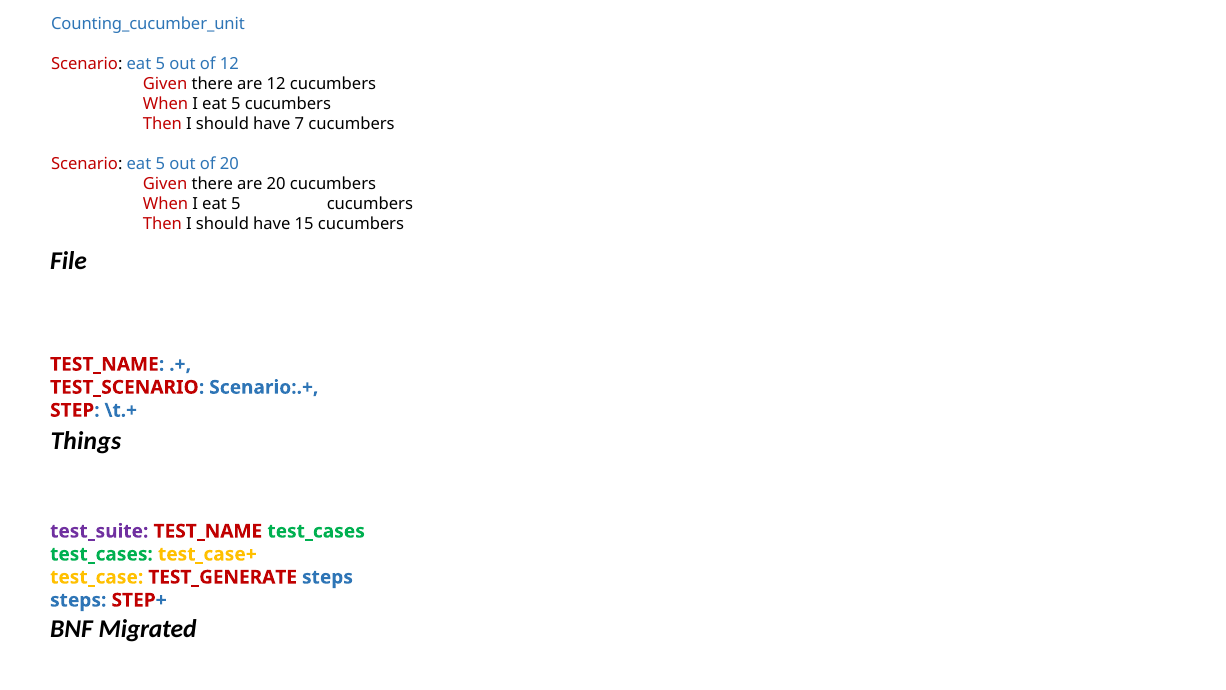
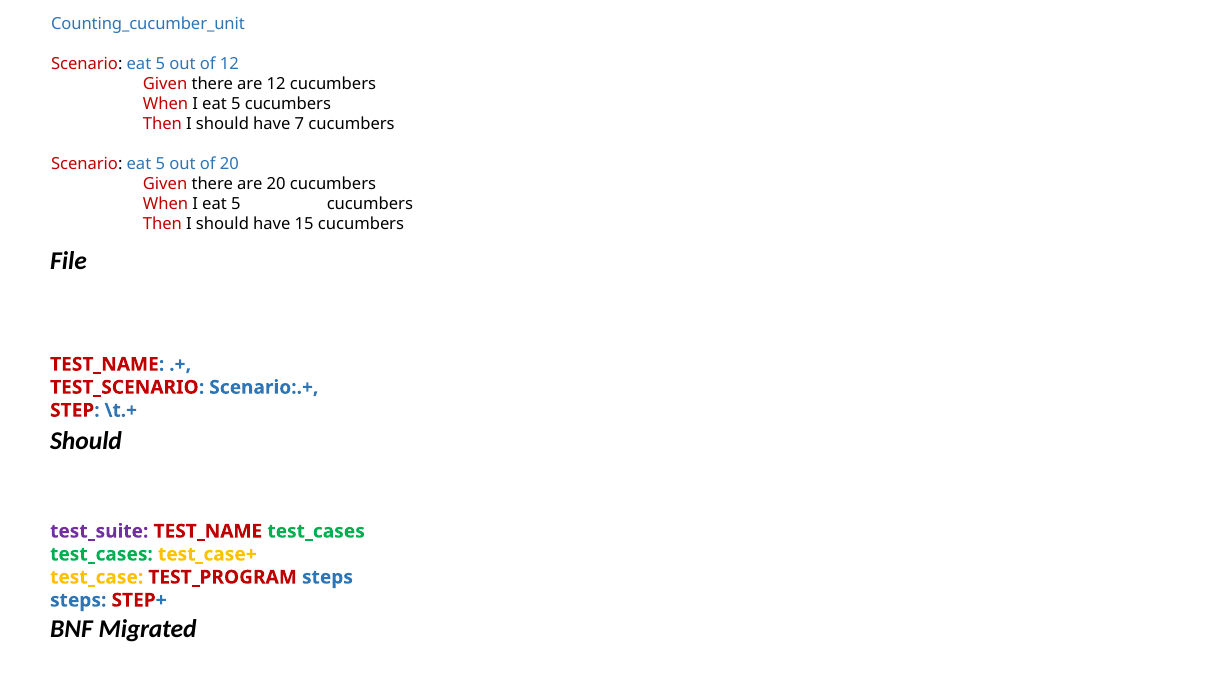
Things: Things -> Should (86, 441)
TEST_GENERATE: TEST_GENERATE -> TEST_PROGRAM (223, 577)
